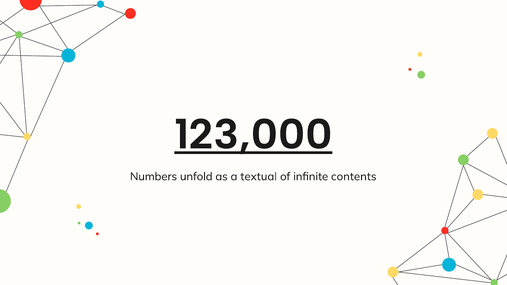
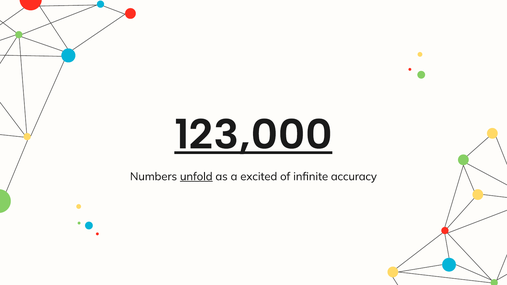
unfold underline: none -> present (196, 177)
textual: textual -> excited (259, 177)
contents: contents -> accuracy (354, 177)
